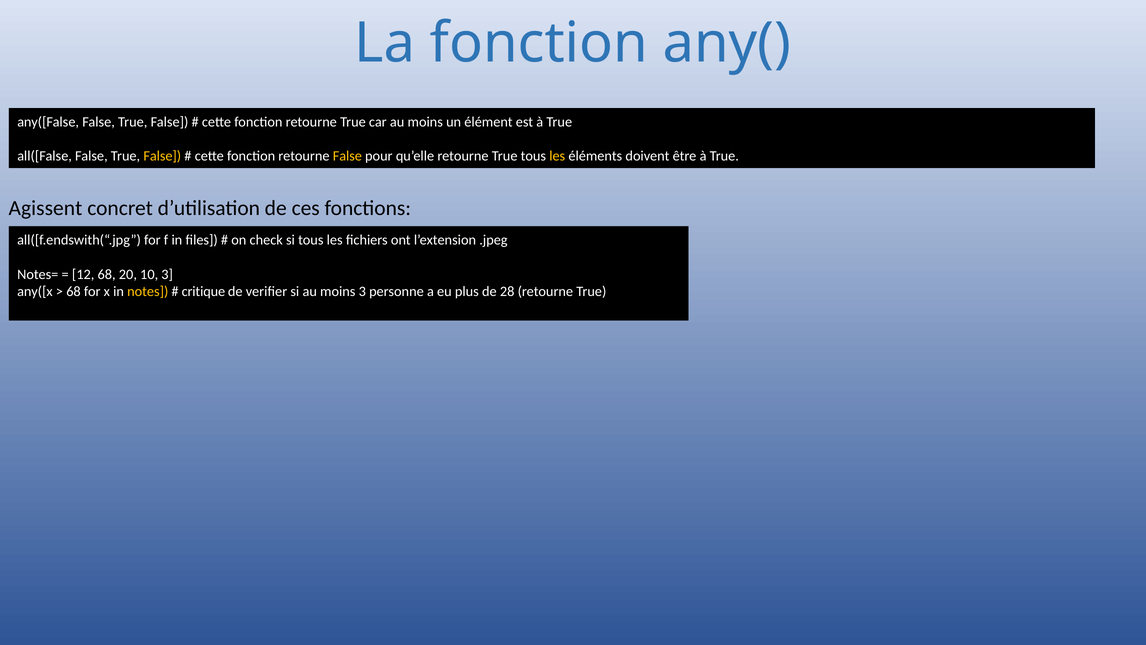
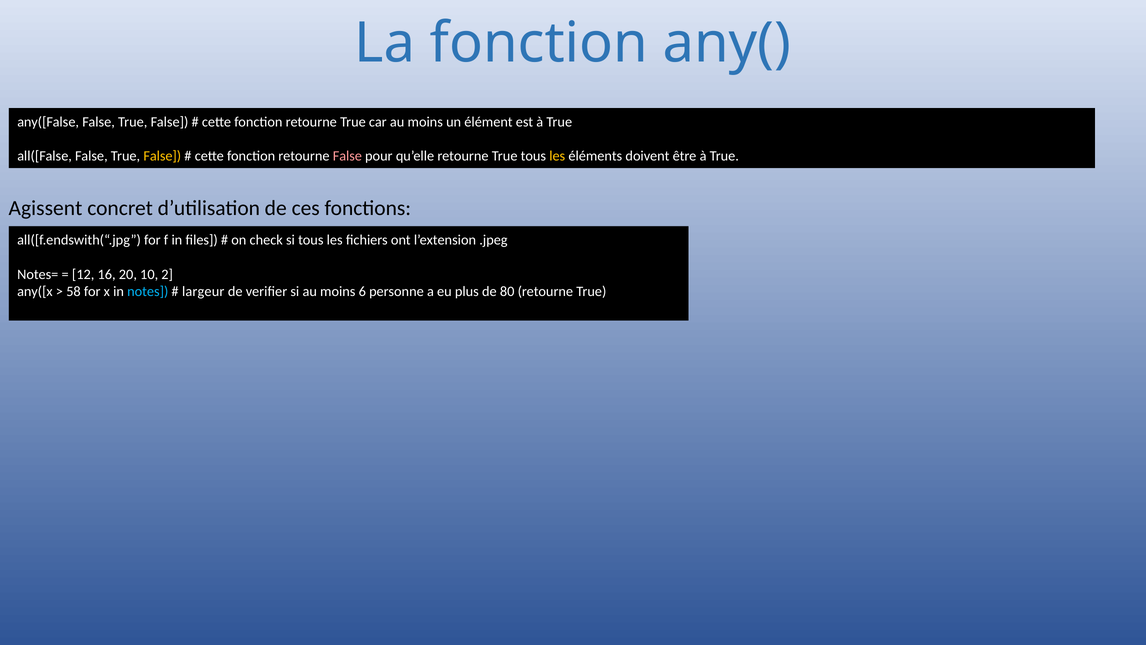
False colour: yellow -> pink (347, 156)
12 68: 68 -> 16 (107, 274)
10 3: 3 -> 2 (167, 274)
68: 68 -> 58 (73, 291)
notes colour: yellow -> light blue (148, 291)
critique: critique -> largeur (203, 291)
moins 3: 3 -> 6 (362, 291)
28: 28 -> 80 (507, 291)
